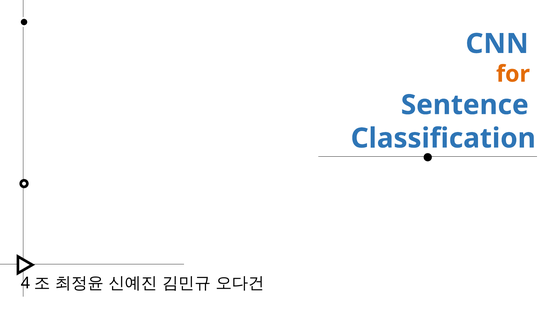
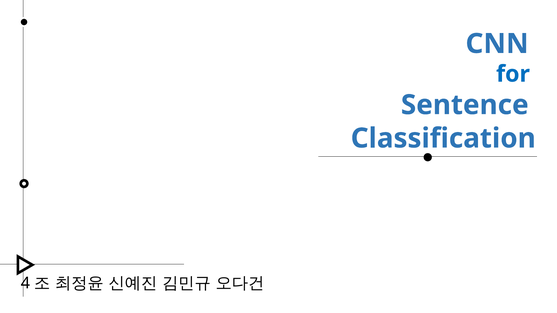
for colour: orange -> blue (513, 74)
